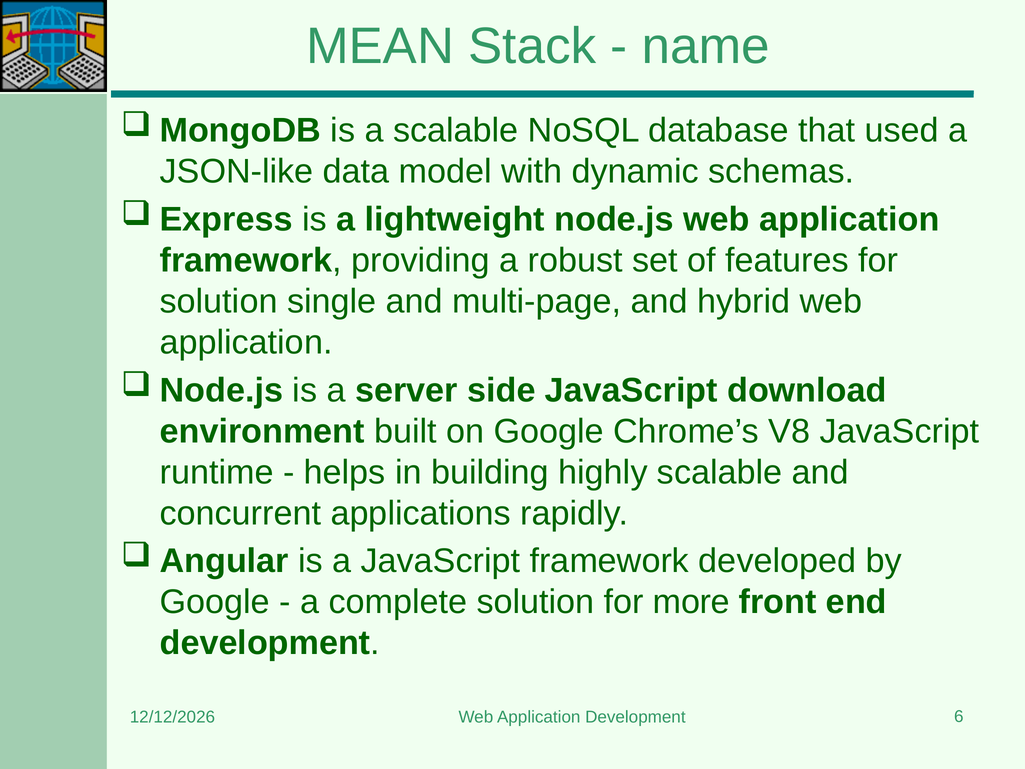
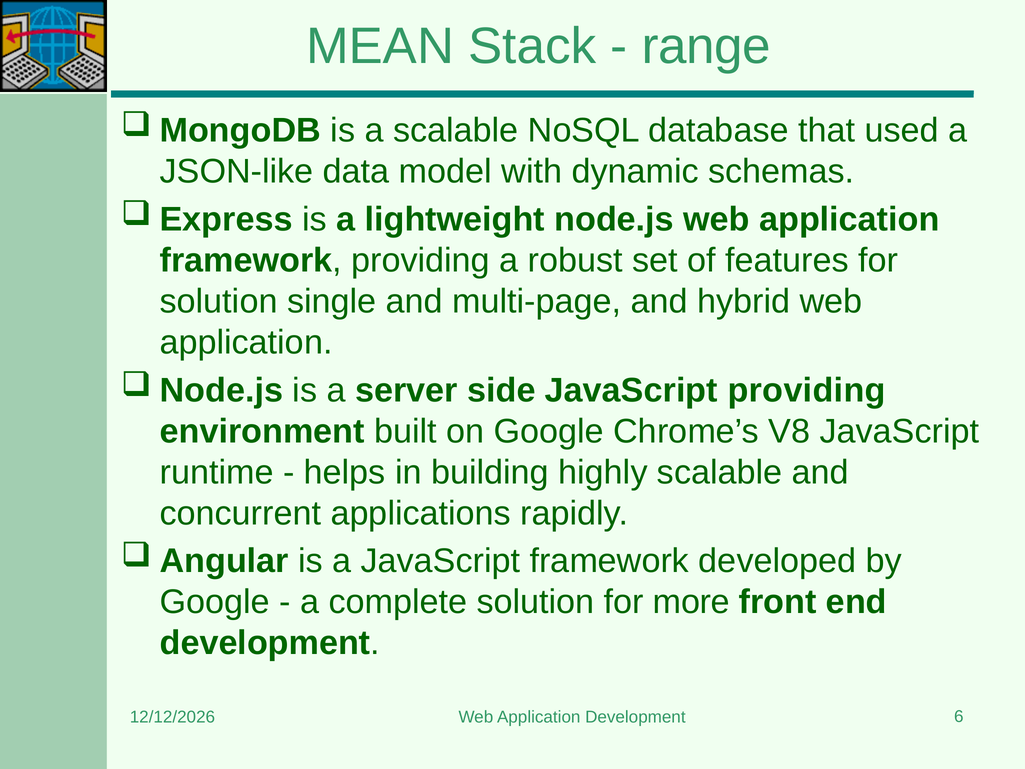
name: name -> range (706, 46)
JavaScript download: download -> providing (807, 390)
